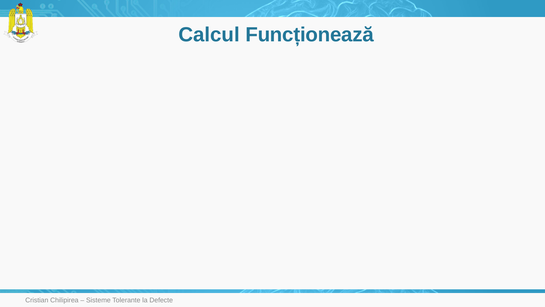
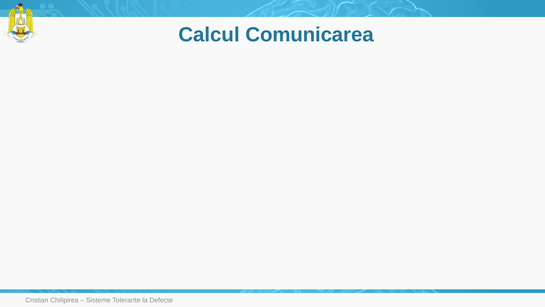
Funcționează: Funcționează -> Comunicarea (310, 35)
